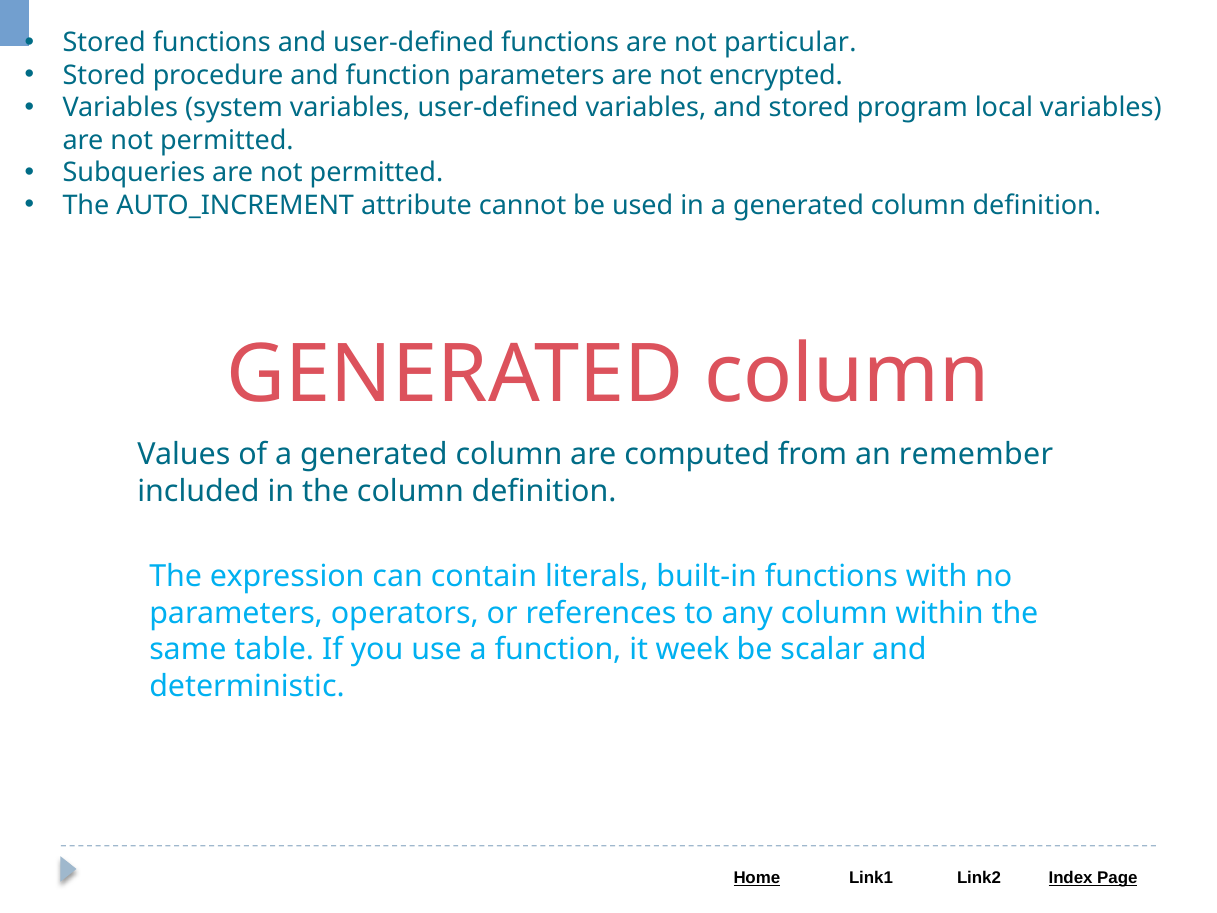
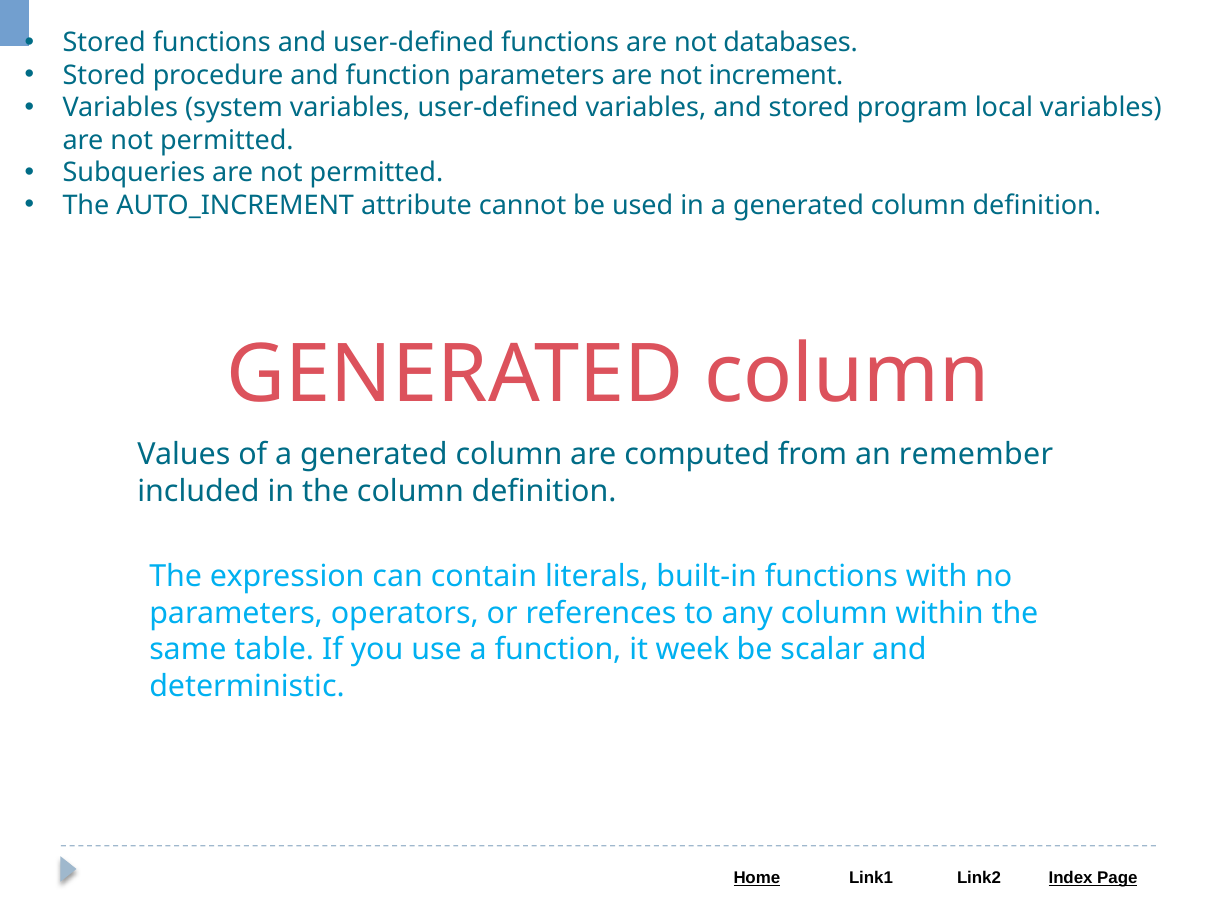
particular: particular -> databases (791, 43)
encrypted: encrypted -> increment (776, 75)
